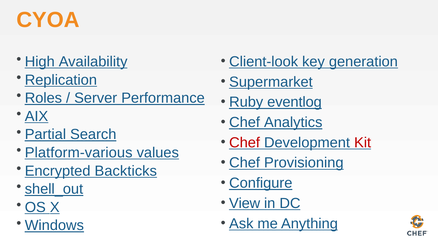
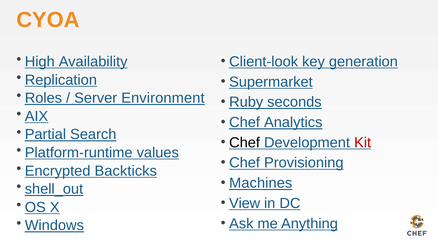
Performance: Performance -> Environment (163, 98)
eventlog: eventlog -> seconds (294, 102)
Chef colour: red -> black (245, 143)
Platform-various: Platform-various -> Platform-runtime (79, 153)
Configure: Configure -> Machines (261, 183)
